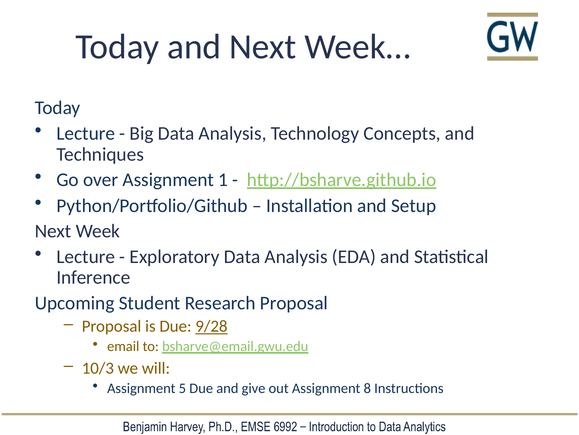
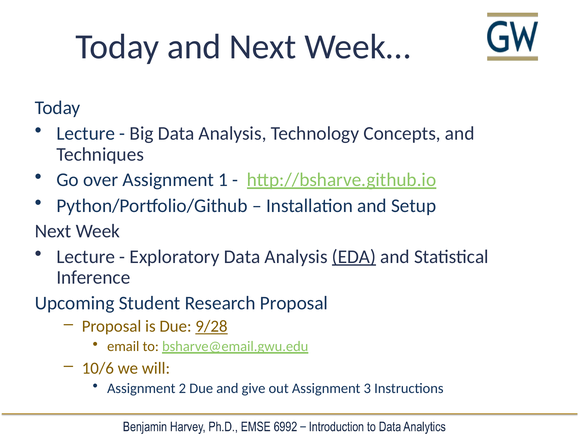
EDA underline: none -> present (354, 256)
10/3: 10/3 -> 10/6 (98, 368)
5: 5 -> 2 (182, 388)
8: 8 -> 3 (367, 388)
